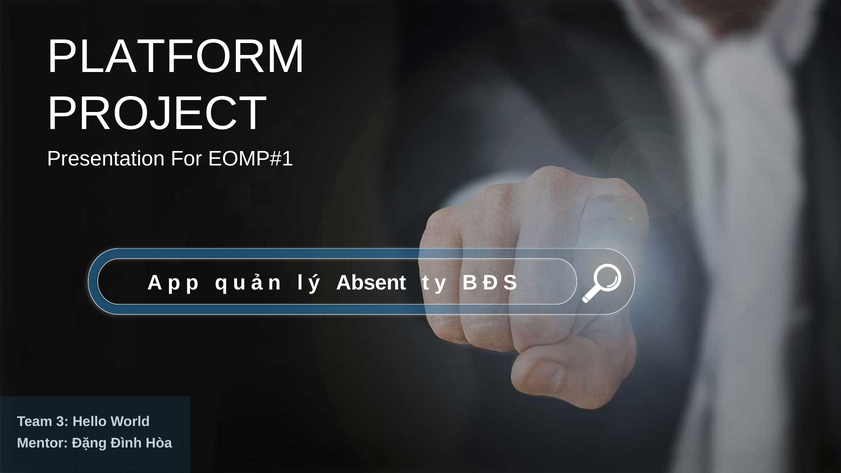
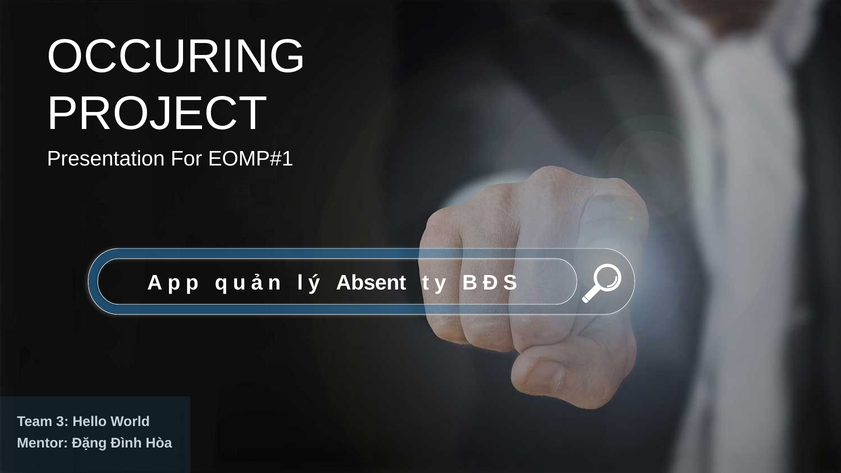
PLATFORM: PLATFORM -> OCCURING (176, 57)
